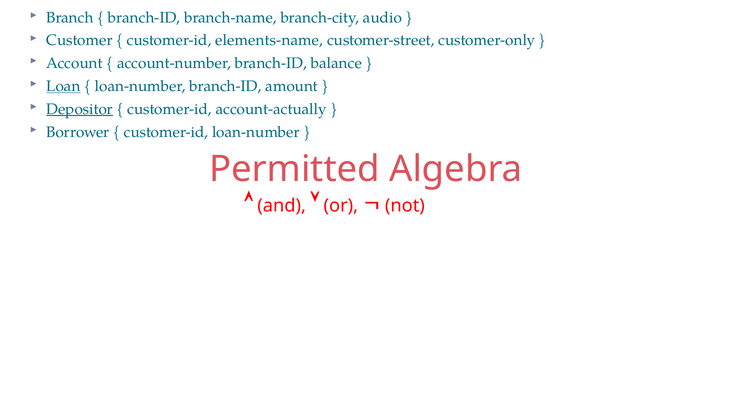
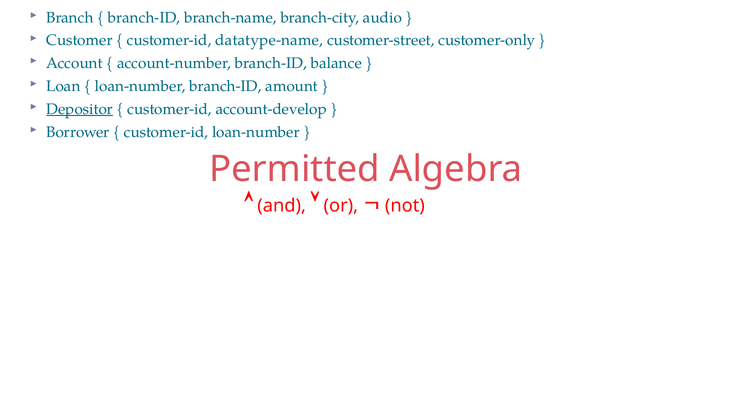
elements-name: elements-name -> datatype-name (269, 40)
Loan underline: present -> none (63, 86)
account-actually: account-actually -> account-develop (271, 109)
